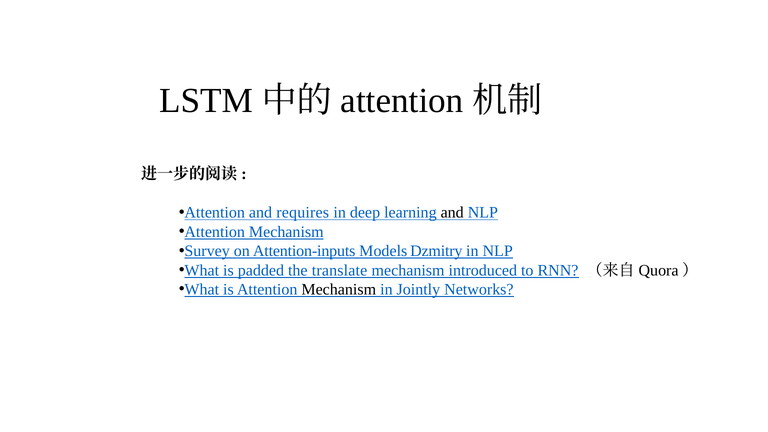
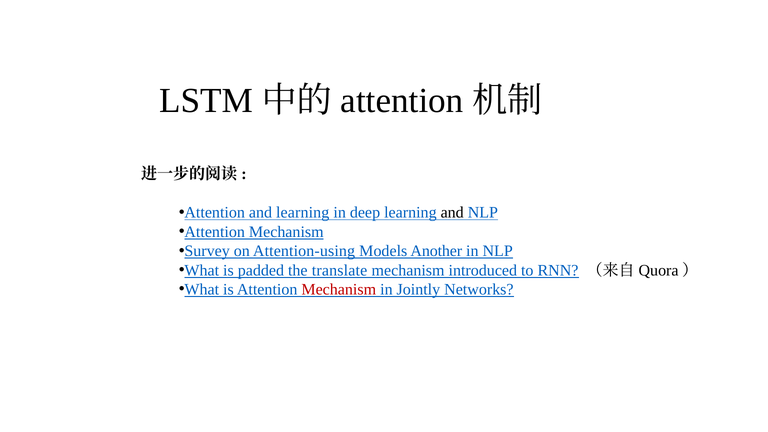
and requires: requires -> learning (303, 213)
Attention-inputs: Attention-inputs -> Attention-using (304, 251)
Dzmitry: Dzmitry -> Another (436, 251)
Mechanism colour: black -> red (339, 290)
